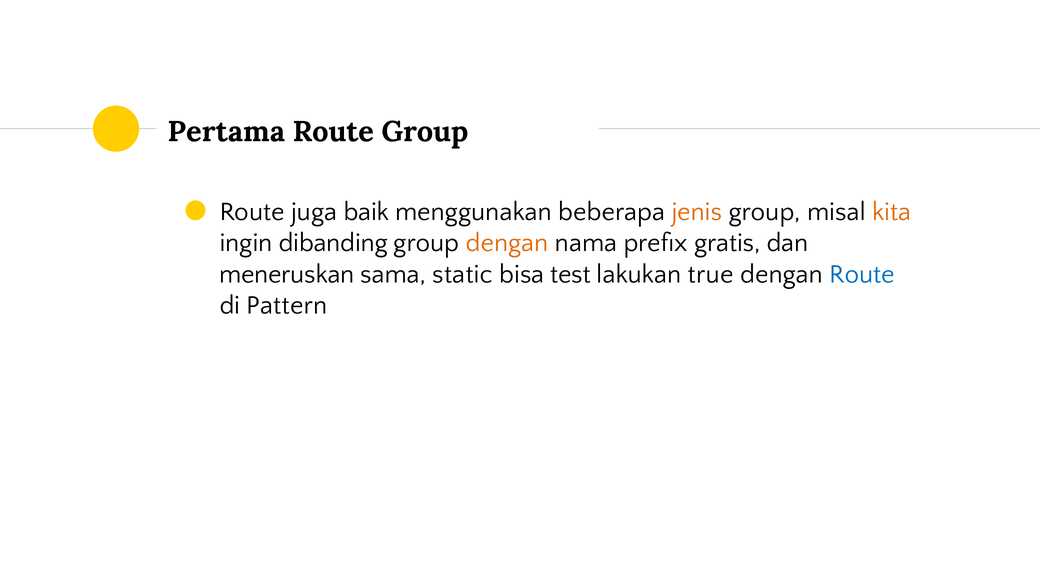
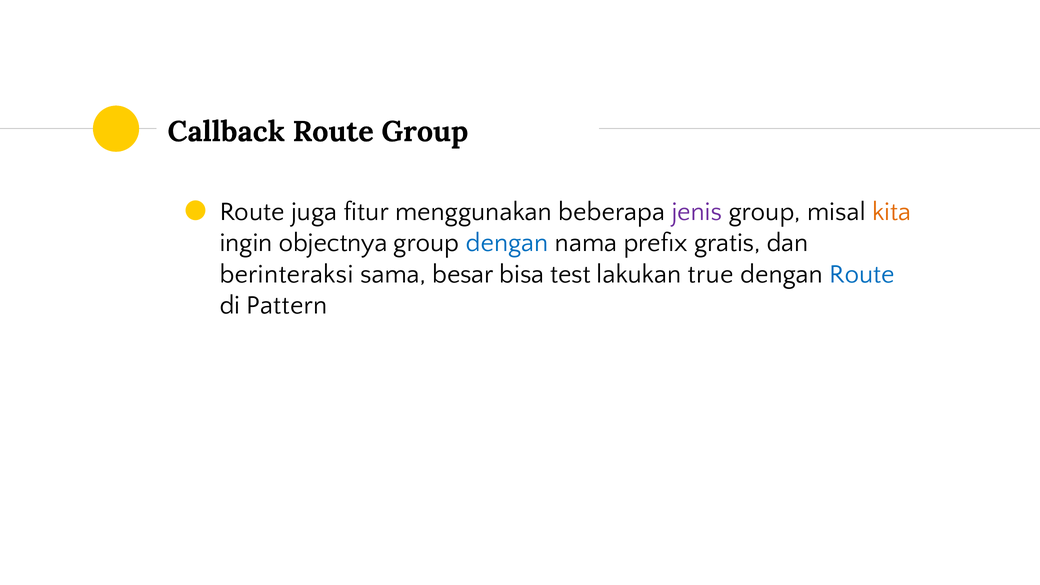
Pertama: Pertama -> Callback (226, 132)
baik: baik -> fitur (366, 212)
jenis colour: orange -> purple (697, 212)
dibanding: dibanding -> objectnya (333, 243)
dengan colour: orange -> blue (507, 243)
meneruskan: meneruskan -> berinteraksi (287, 274)
static: static -> besar (463, 274)
